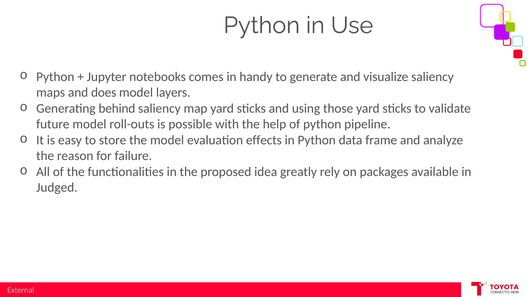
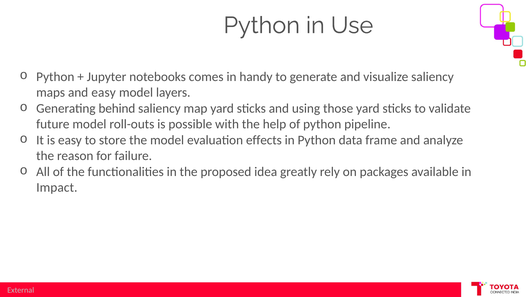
and does: does -> easy (104, 93)
Judged: Judged -> Impact (57, 188)
